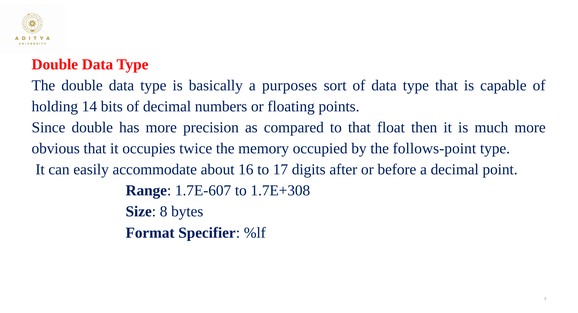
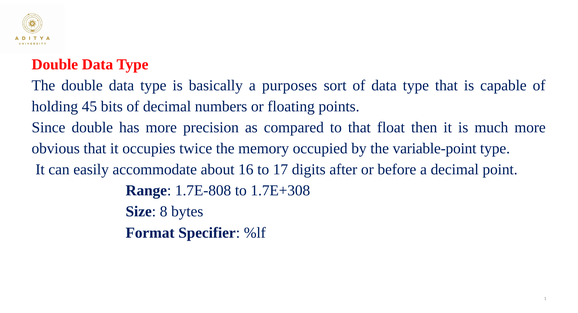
14: 14 -> 45 (89, 106)
follows-point: follows-point -> variable-point (435, 148)
1.7E-607: 1.7E-607 -> 1.7E-808 (203, 190)
